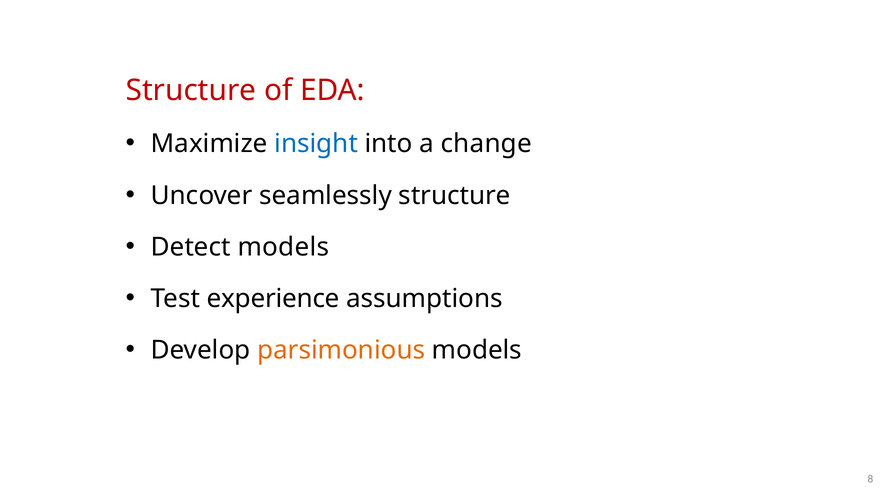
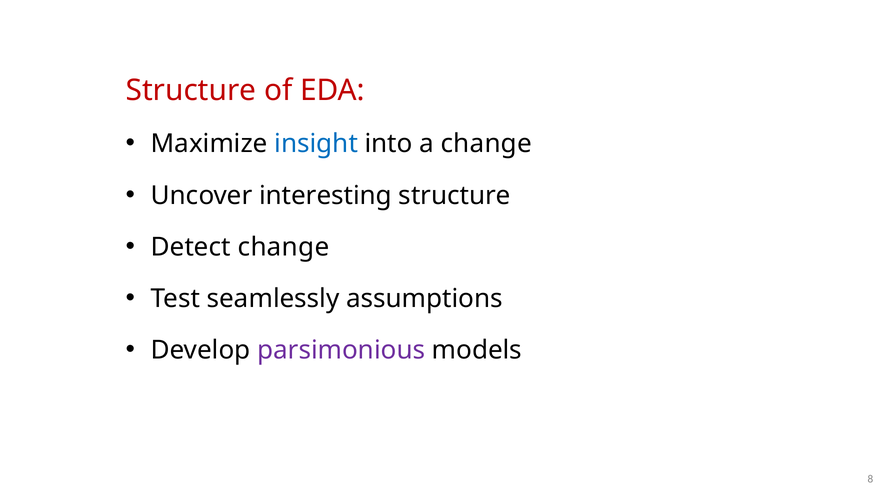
seamlessly: seamlessly -> interesting (326, 196)
Detect models: models -> change (283, 247)
experience: experience -> seamlessly (273, 299)
parsimonious colour: orange -> purple (341, 351)
